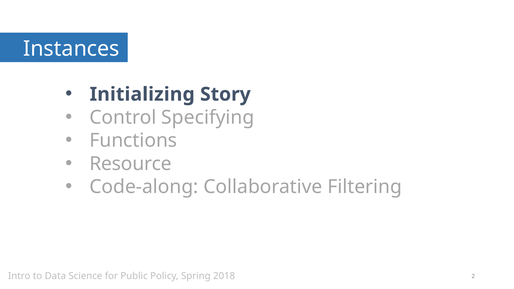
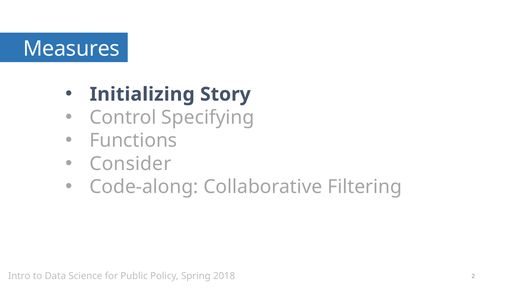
Instances: Instances -> Measures (71, 49)
Resource: Resource -> Consider (130, 164)
